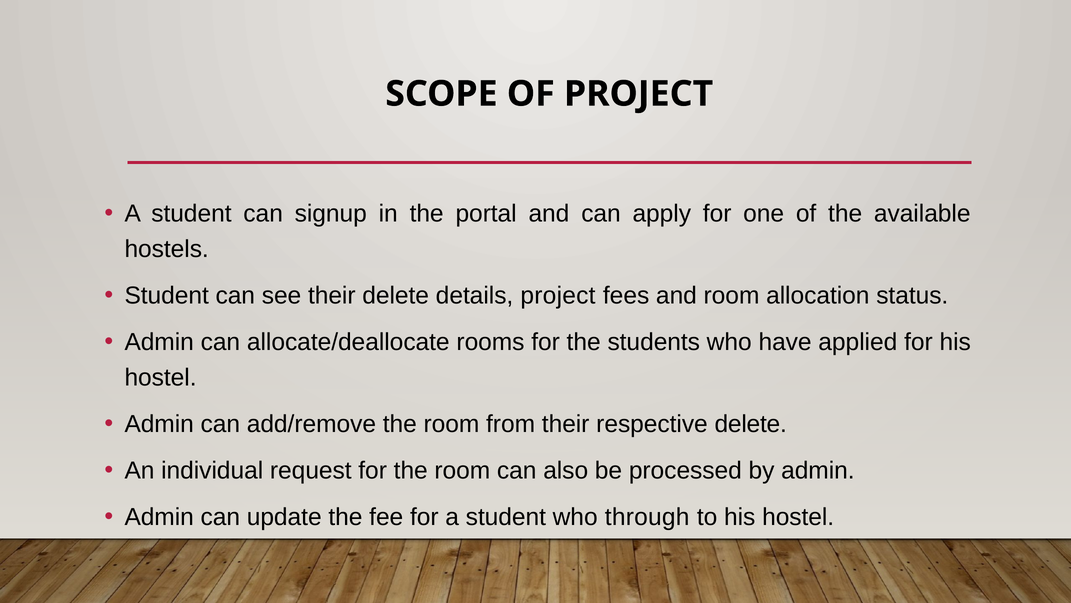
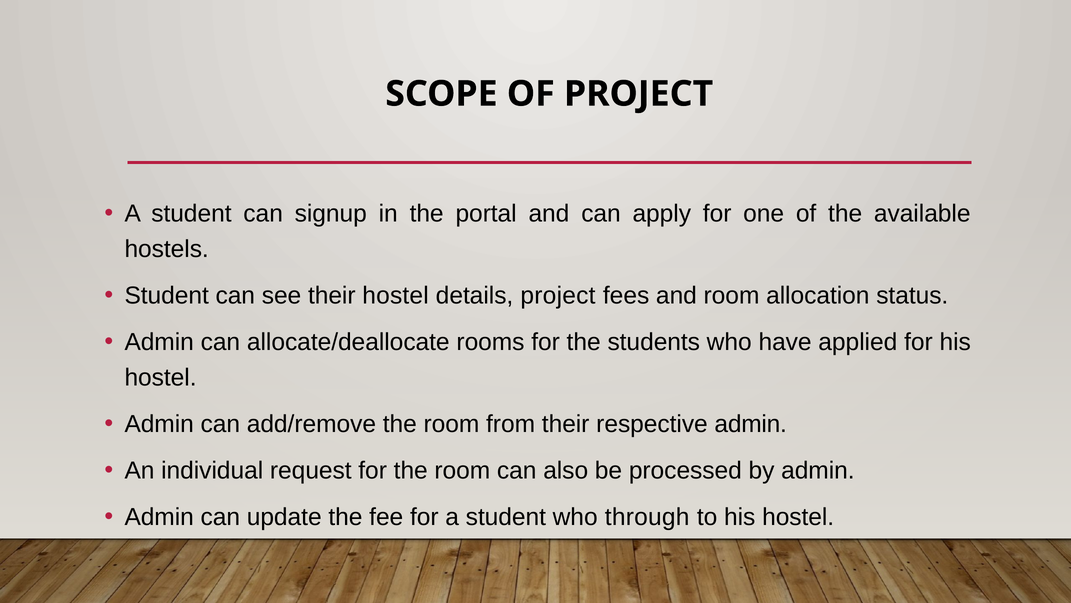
their delete: delete -> hostel (396, 295)
respective delete: delete -> admin (751, 424)
